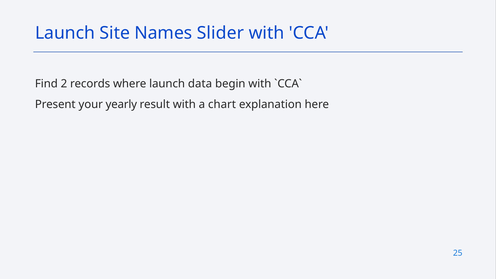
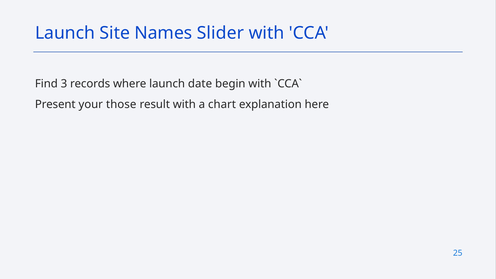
2: 2 -> 3 (64, 84)
data: data -> date (200, 84)
yearly: yearly -> those (121, 105)
